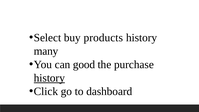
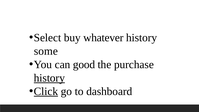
products: products -> whatever (103, 38)
many: many -> some (46, 51)
Click underline: none -> present (46, 91)
